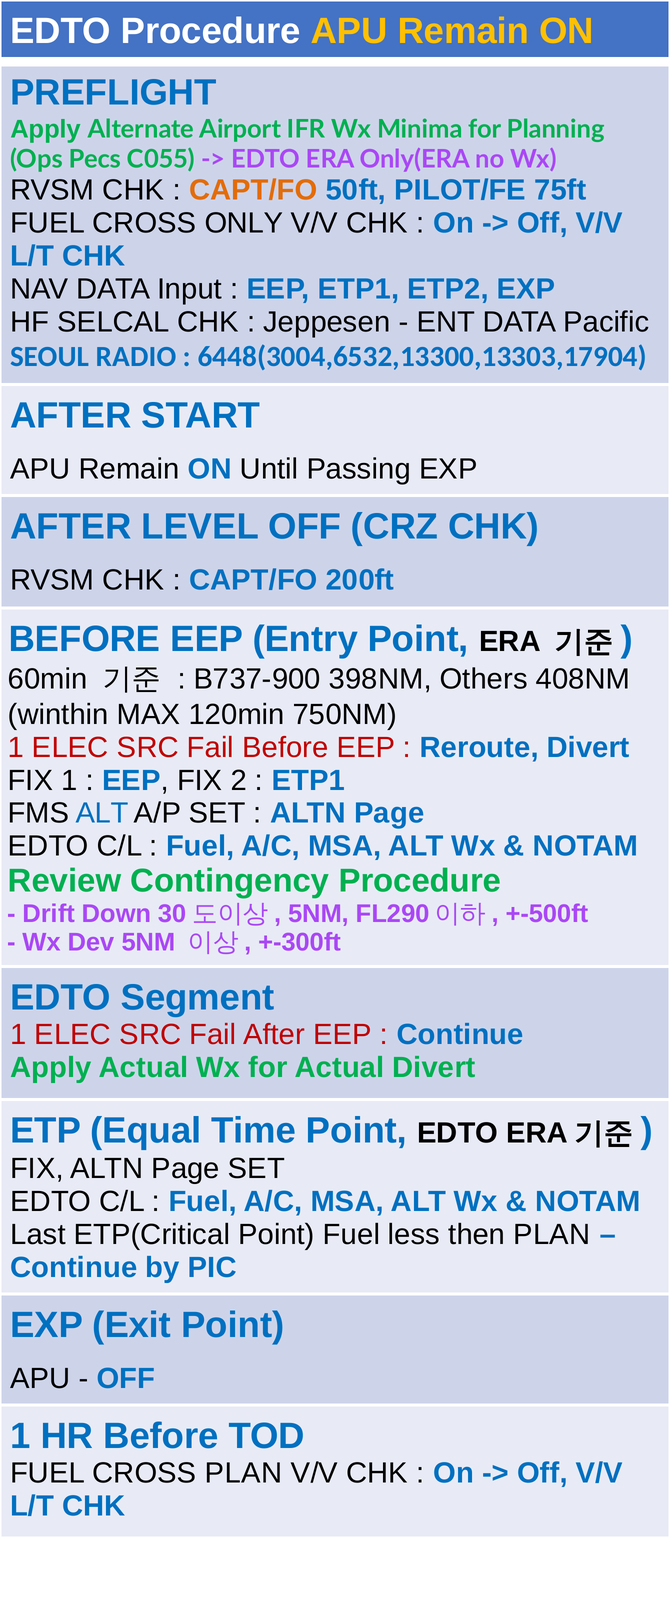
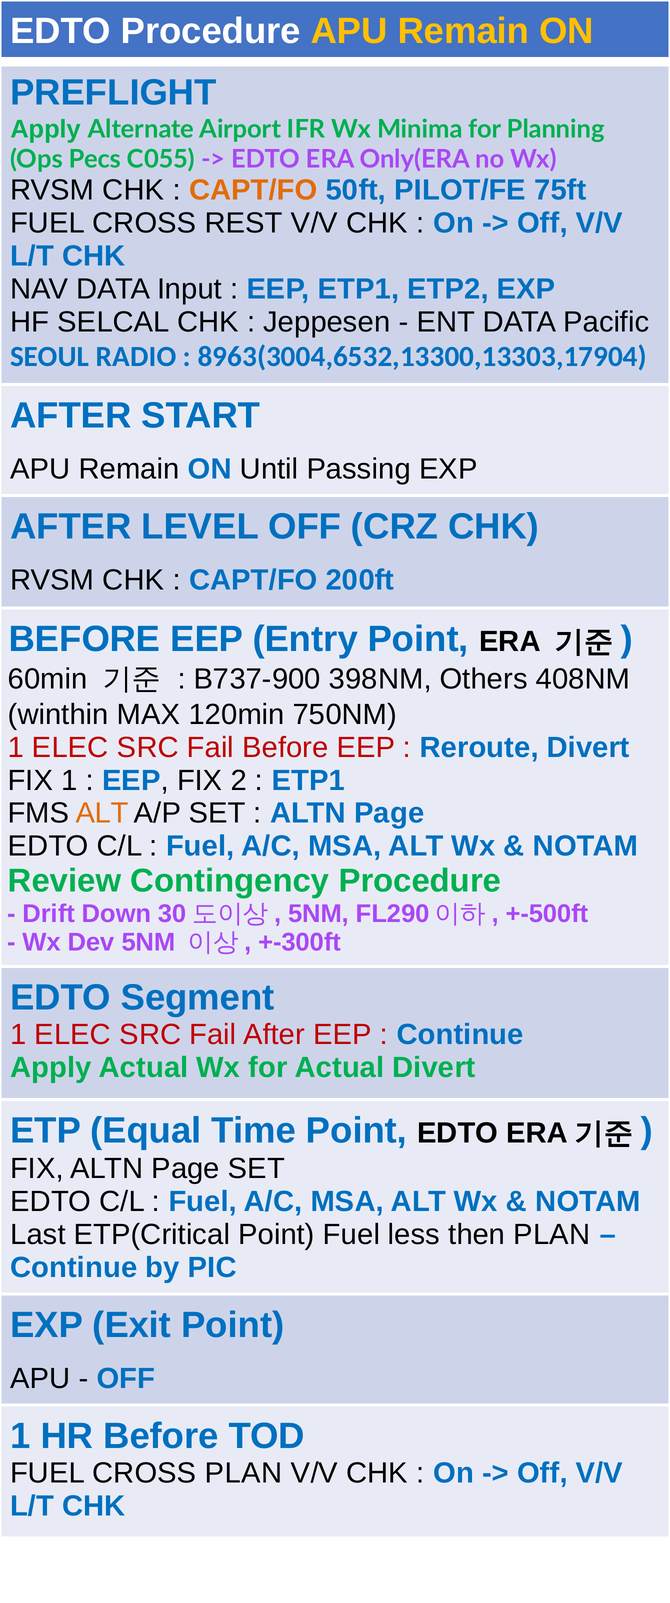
ONLY: ONLY -> REST (244, 223)
6448(3004,6532,13300,13303,17904: 6448(3004,6532,13300,13303,17904 -> 8963(3004,6532,13300,13303,17904 (422, 356)
ALT colour: blue -> orange (102, 813)
